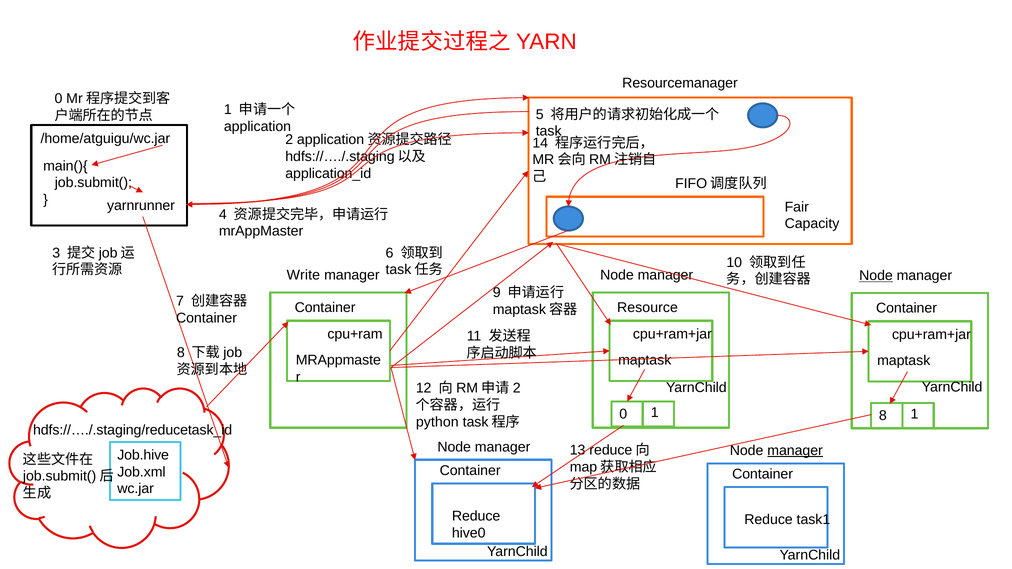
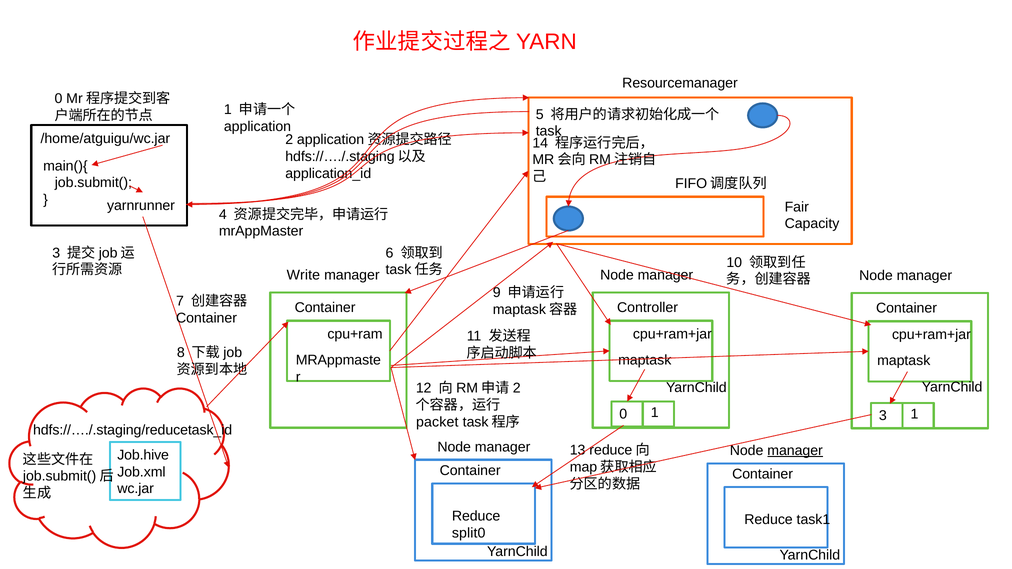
Node underline: present -> none (876, 276)
Resource: Resource -> Controller (648, 308)
1 8: 8 -> 3 (883, 416)
python: python -> packet (437, 422)
hive0: hive0 -> split0 (469, 533)
